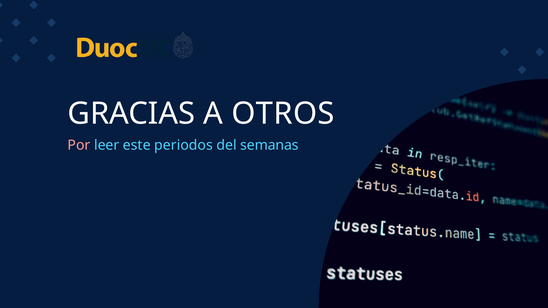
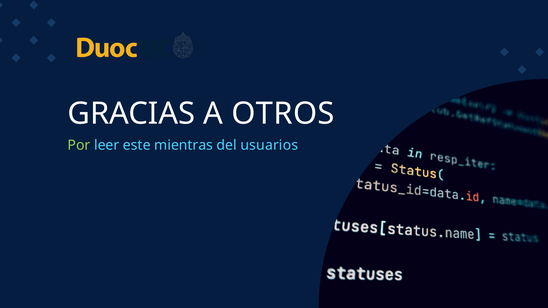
Por colour: pink -> light green (79, 145)
periodos: periodos -> mientras (184, 145)
semanas: semanas -> usuarios (269, 145)
